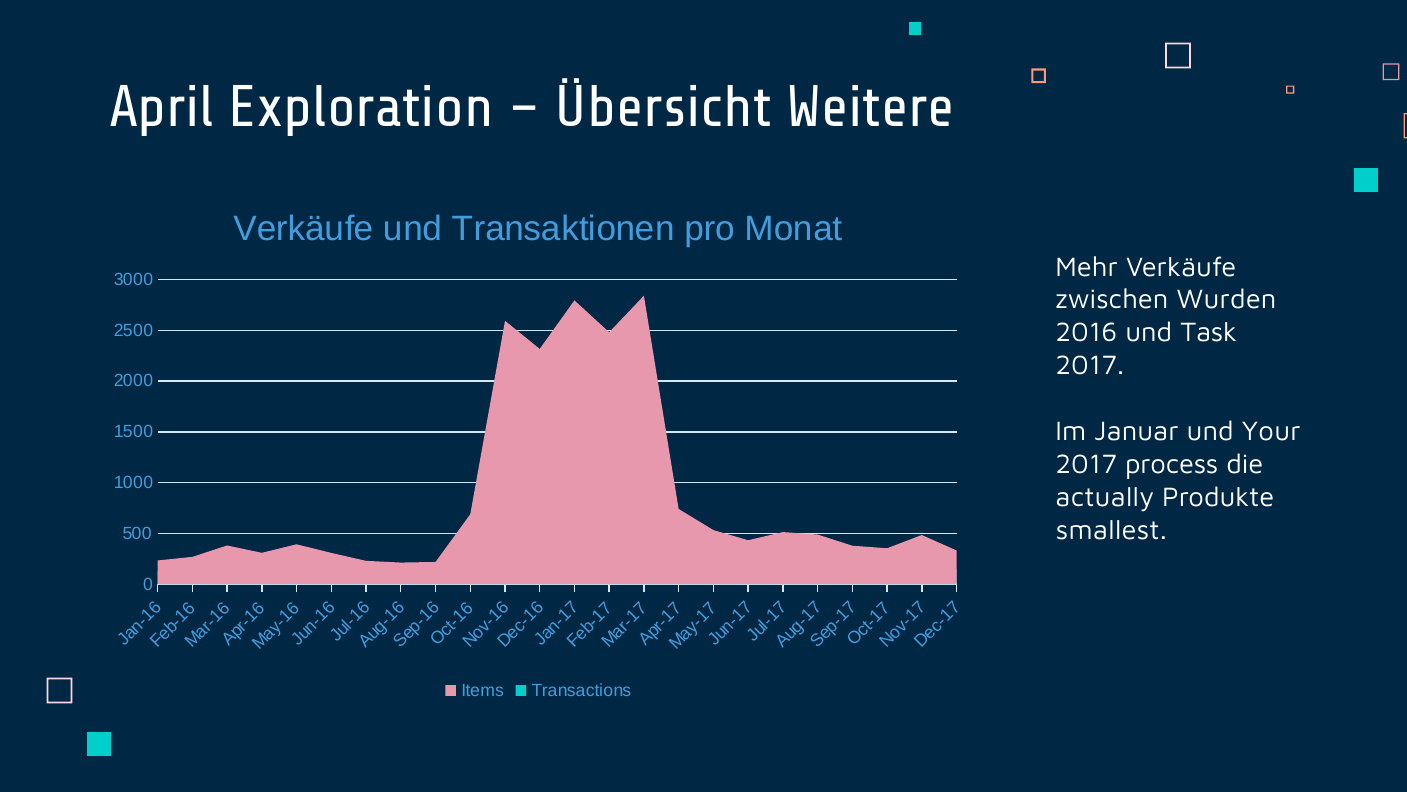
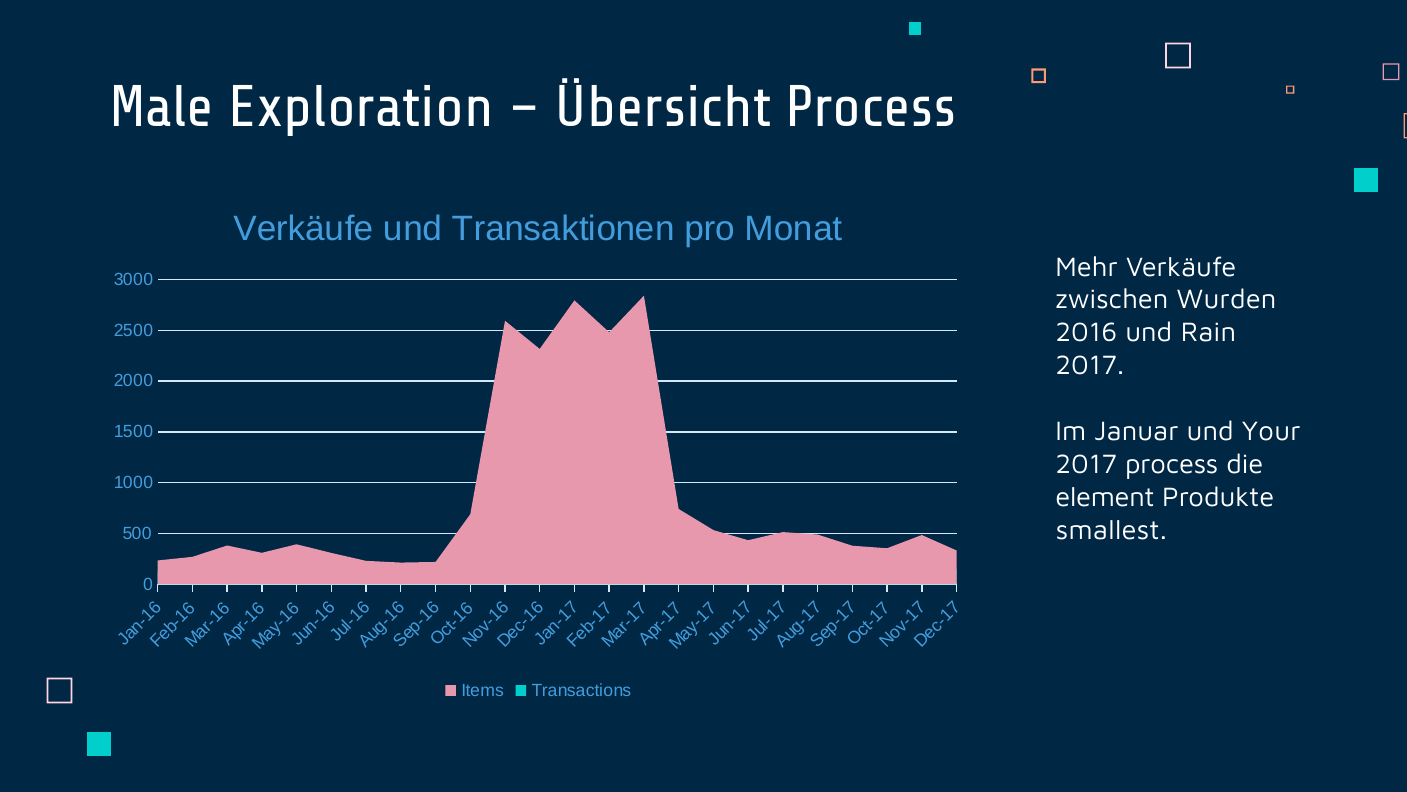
April: April -> Male (162, 107)
Übersicht Weitere: Weitere -> Process (871, 107)
Task: Task -> Rain (1208, 333)
actually: actually -> element (1105, 497)
